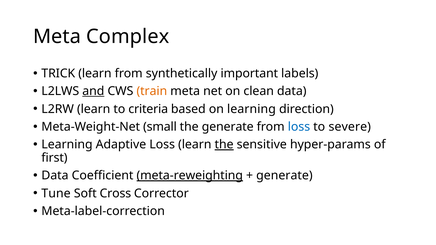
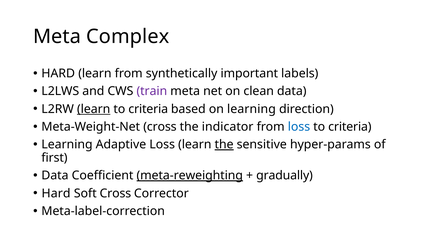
TRICK: TRICK -> HARD (58, 73)
and underline: present -> none (93, 91)
train colour: orange -> purple (152, 91)
learn underline: none -> present (94, 109)
Meta-Weight-Net small: small -> cross (160, 127)
the generate: generate -> indicator (228, 127)
severe: severe -> criteria (350, 127)
generate: generate -> gradually (285, 176)
Tune: Tune -> Hard (56, 194)
